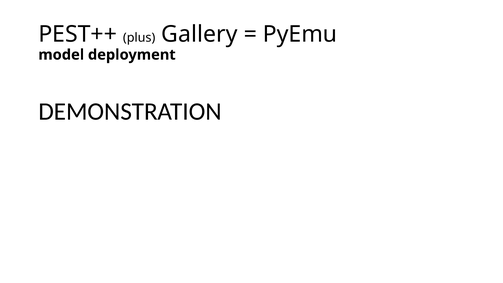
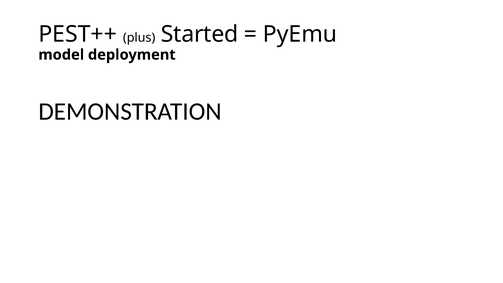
Gallery: Gallery -> Started (200, 34)
